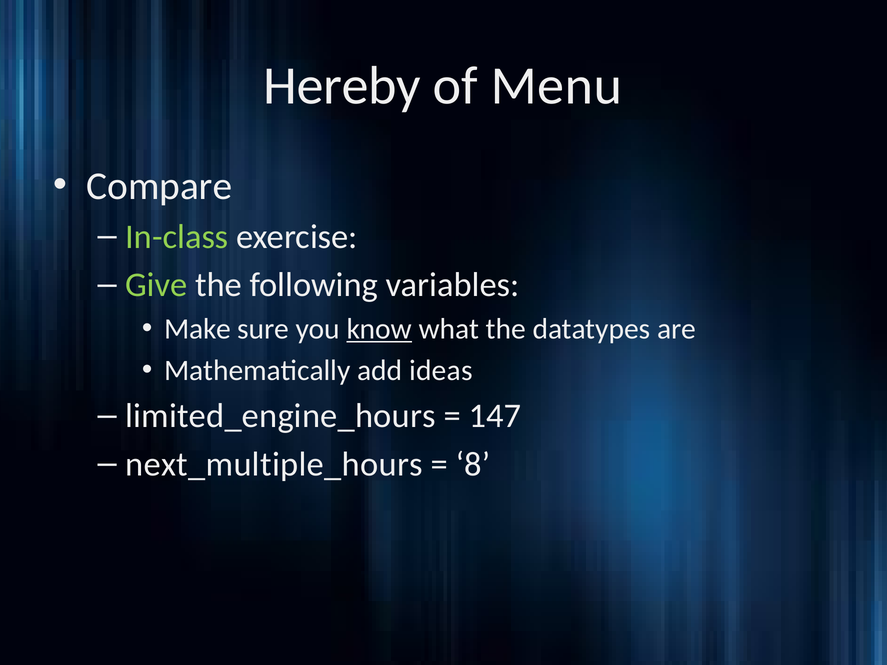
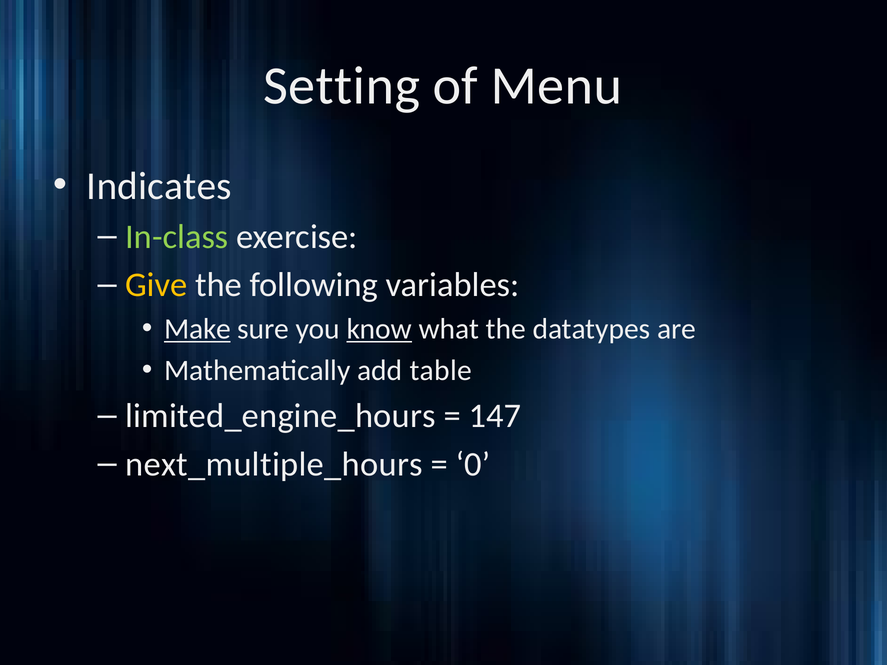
Hereby: Hereby -> Setting (342, 86)
Compare: Compare -> Indicates (159, 186)
Give colour: light green -> yellow (156, 285)
Make underline: none -> present (198, 329)
ideas: ideas -> table (441, 371)
8: 8 -> 0 (473, 464)
